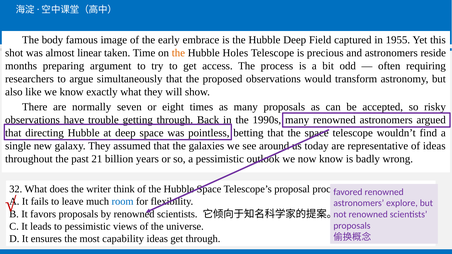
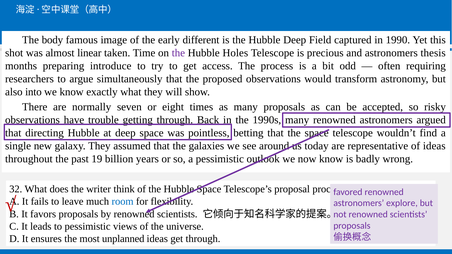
embrace: embrace -> different (201, 40)
1955: 1955 -> 1990 (398, 40)
the colour: orange -> purple (178, 53)
reside: reside -> thesis (433, 53)
argument: argument -> introduce (111, 66)
like: like -> into (33, 92)
21: 21 -> 19 (97, 159)
capability: capability -> unplanned (123, 239)
